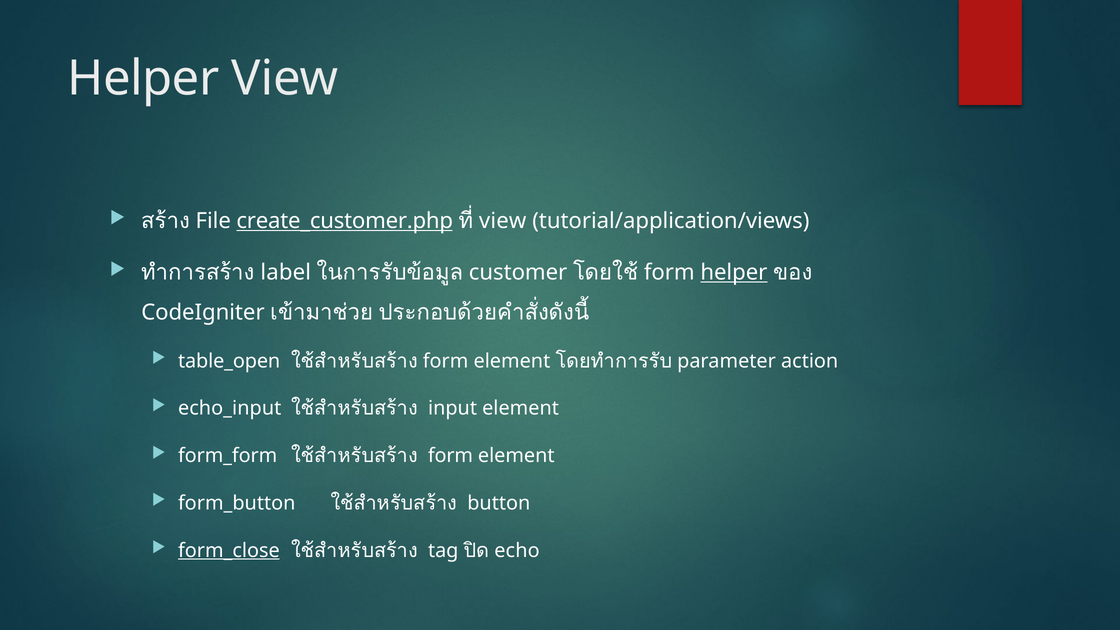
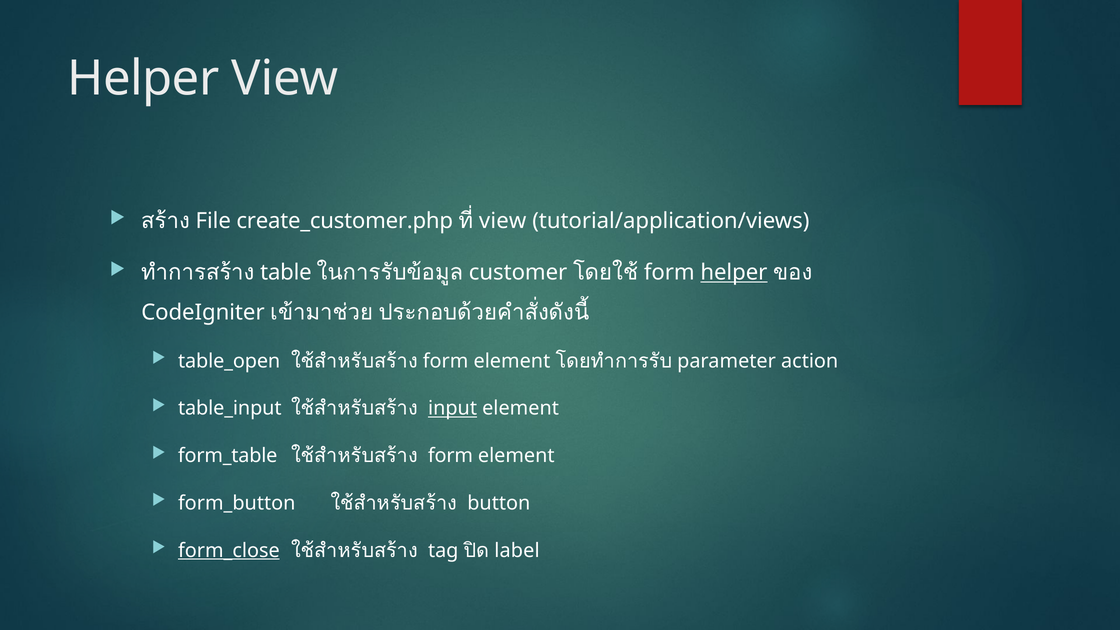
create_customer.php underline: present -> none (345, 221)
label: label -> table (286, 272)
echo_input: echo_input -> table_input (230, 408)
input underline: none -> present (453, 408)
form_form: form_form -> form_table (228, 456)
echo: echo -> label (517, 551)
